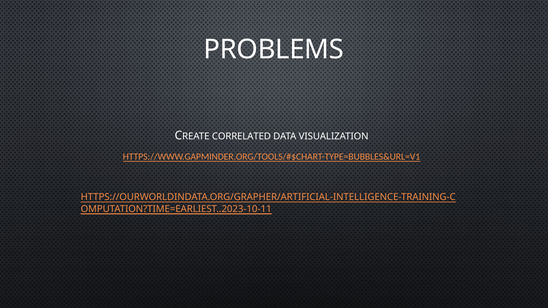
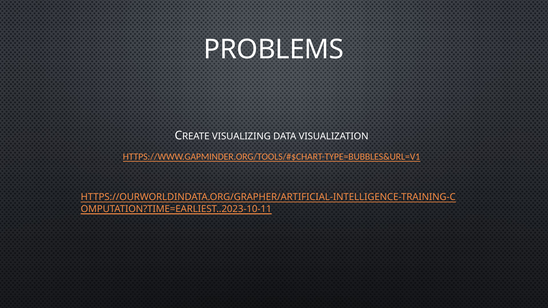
CORRELATED: CORRELATED -> VISUALIZING (241, 137)
